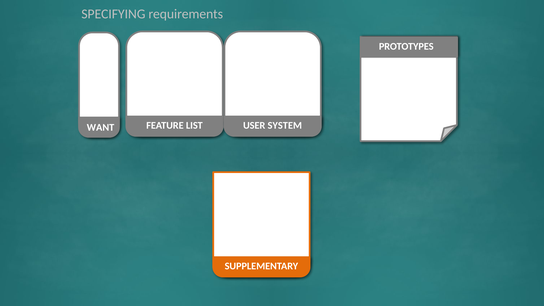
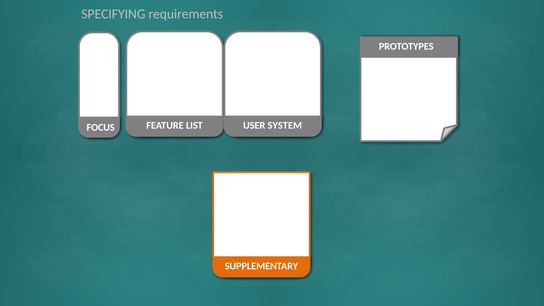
WANT: WANT -> FOCUS (101, 127)
